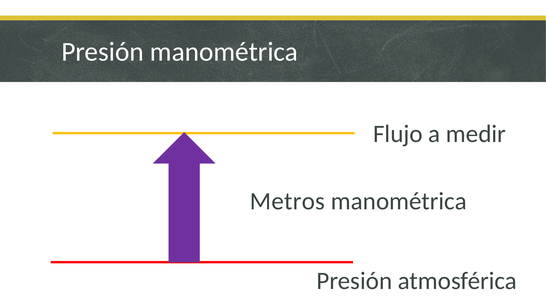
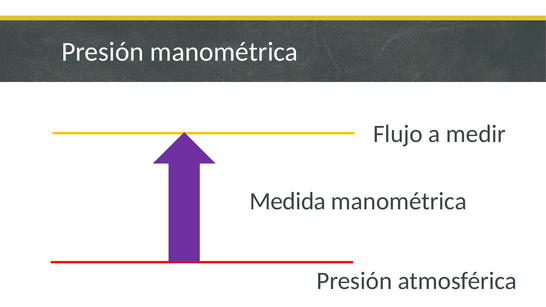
Metros: Metros -> Medida (288, 201)
